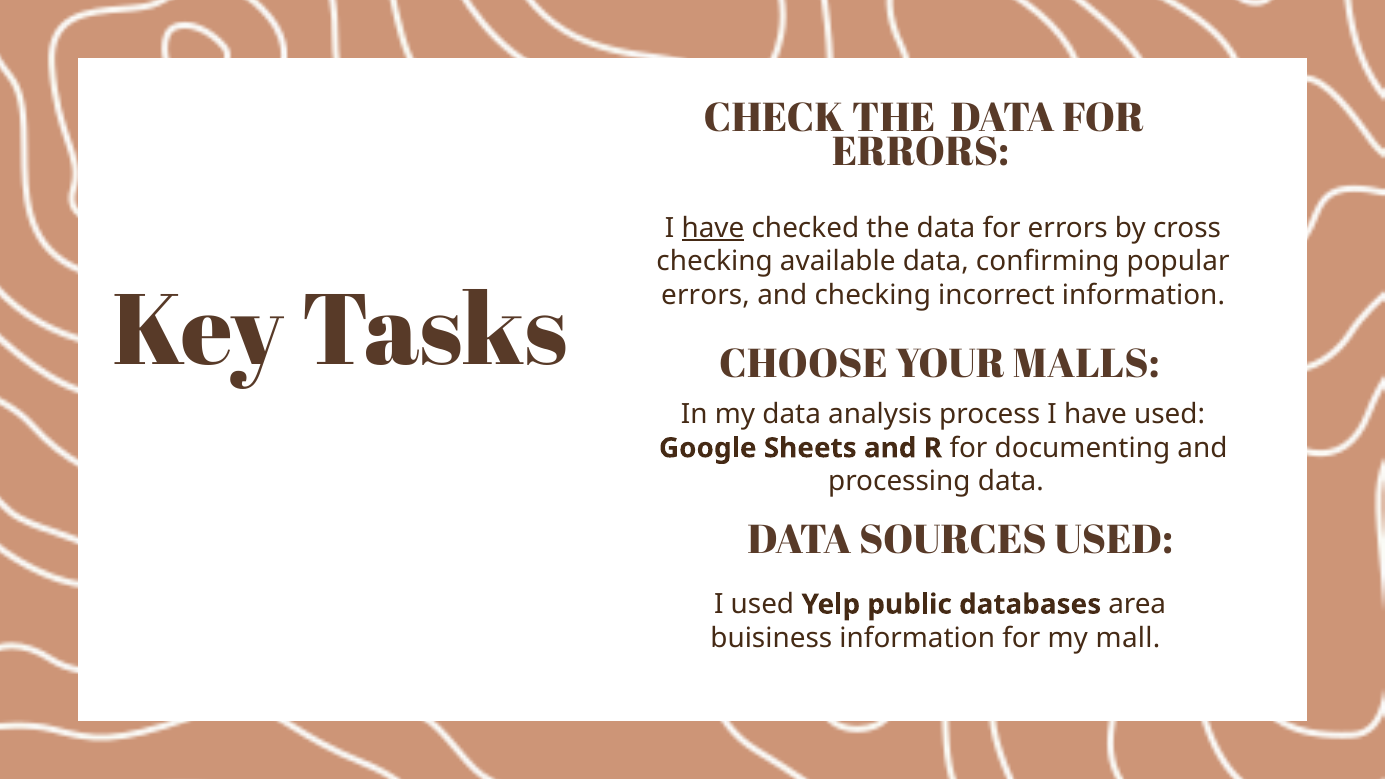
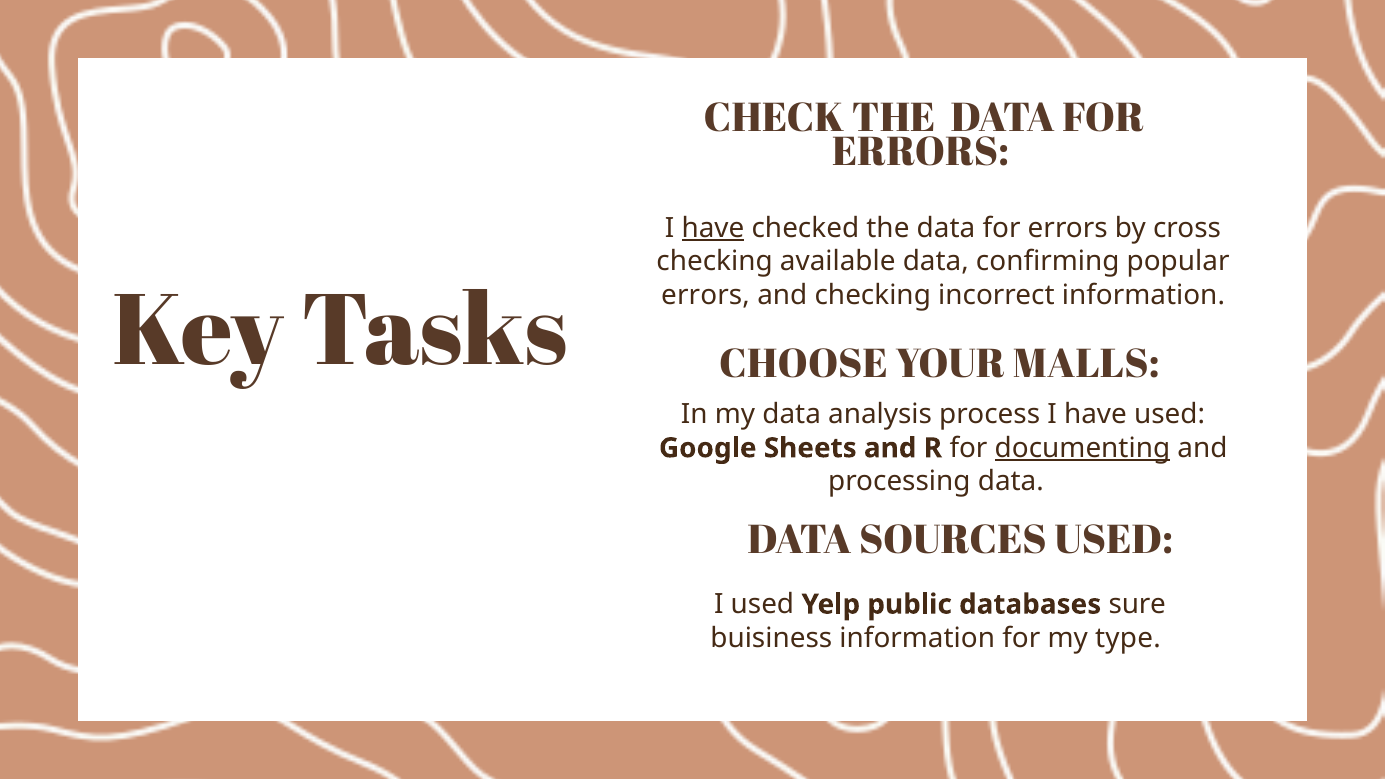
documenting underline: none -> present (1082, 448)
area: area -> sure (1137, 604)
mall: mall -> type (1128, 638)
